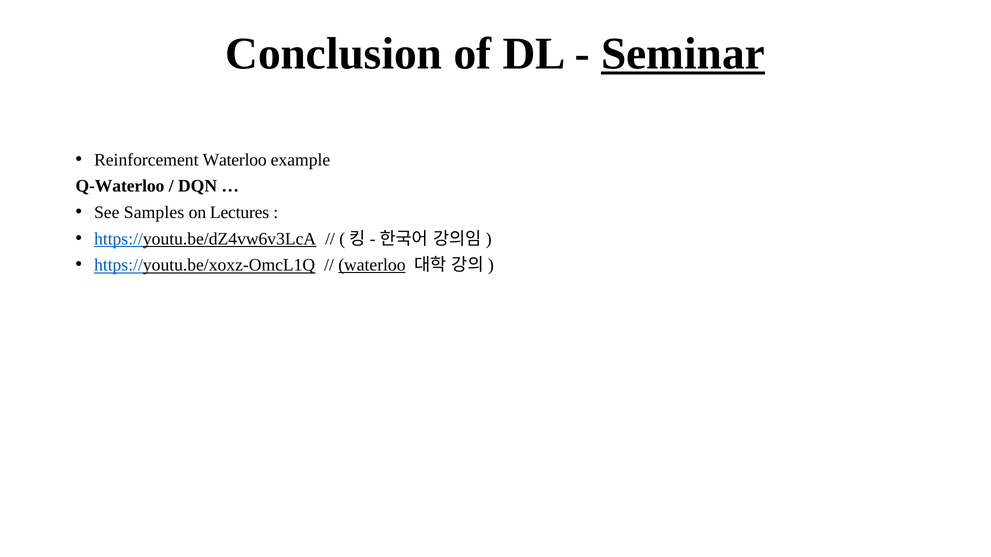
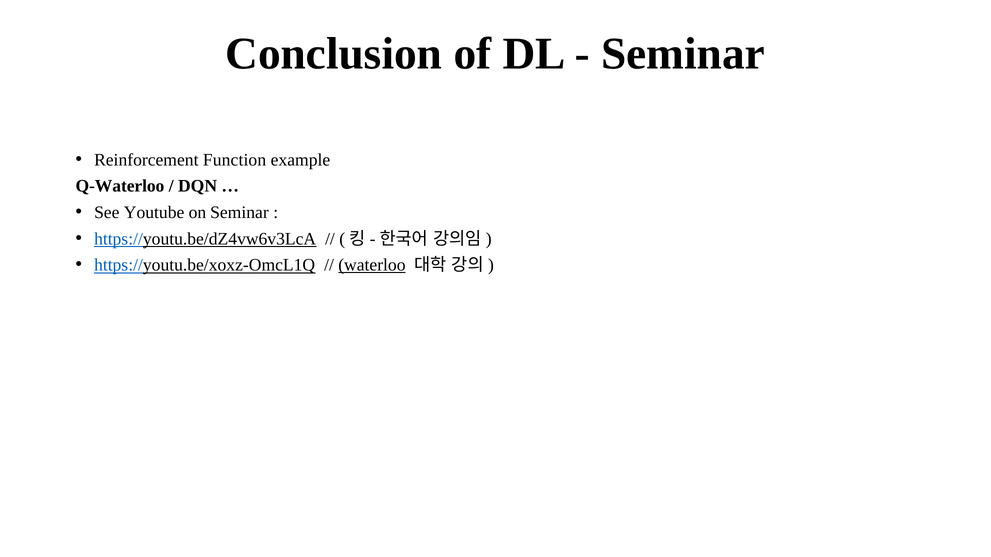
Seminar underline: present -> none (683, 54)
Reinforcement Waterloo: Waterloo -> Function (235, 160)
Samples: Samples -> Youtube (154, 213)
on Lectures: Lectures -> Seminar (239, 213)
